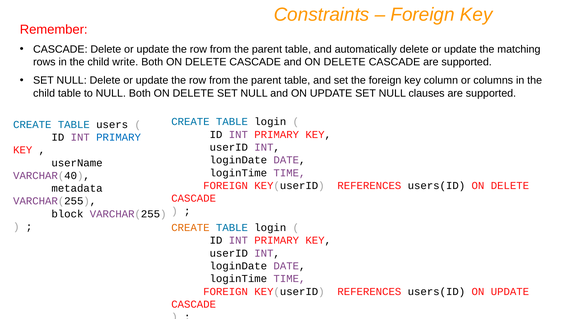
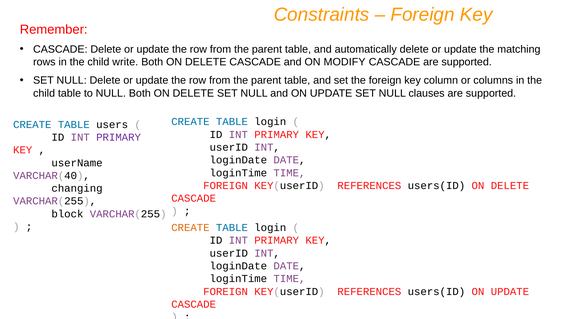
and ON DELETE: DELETE -> MODIFY (345, 62)
PRIMARY colour: blue -> purple (119, 138)
metadata: metadata -> changing (77, 189)
